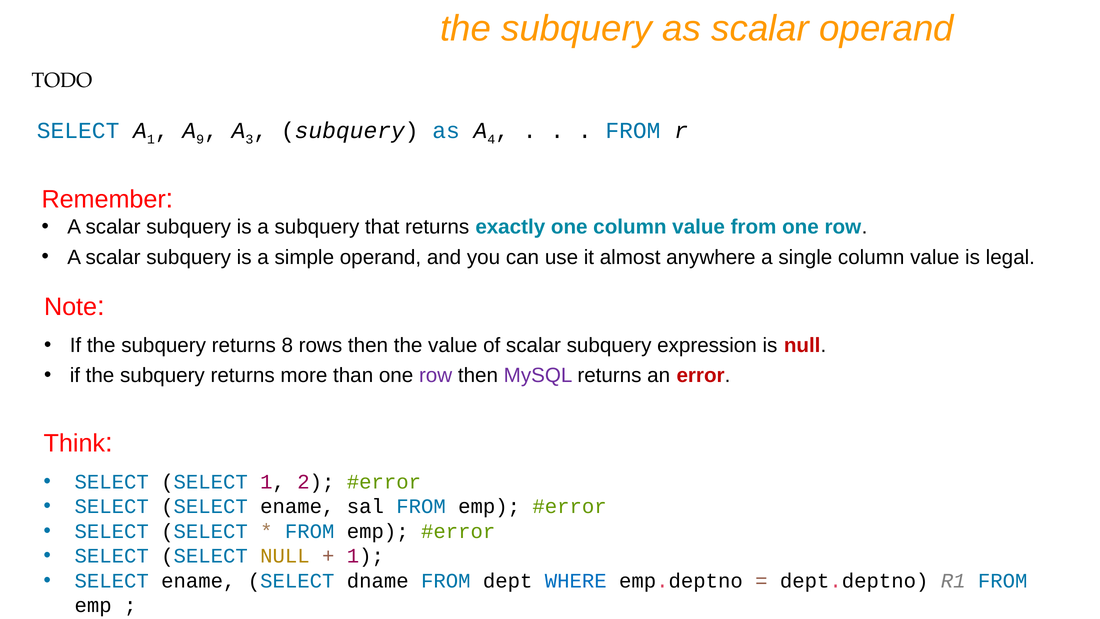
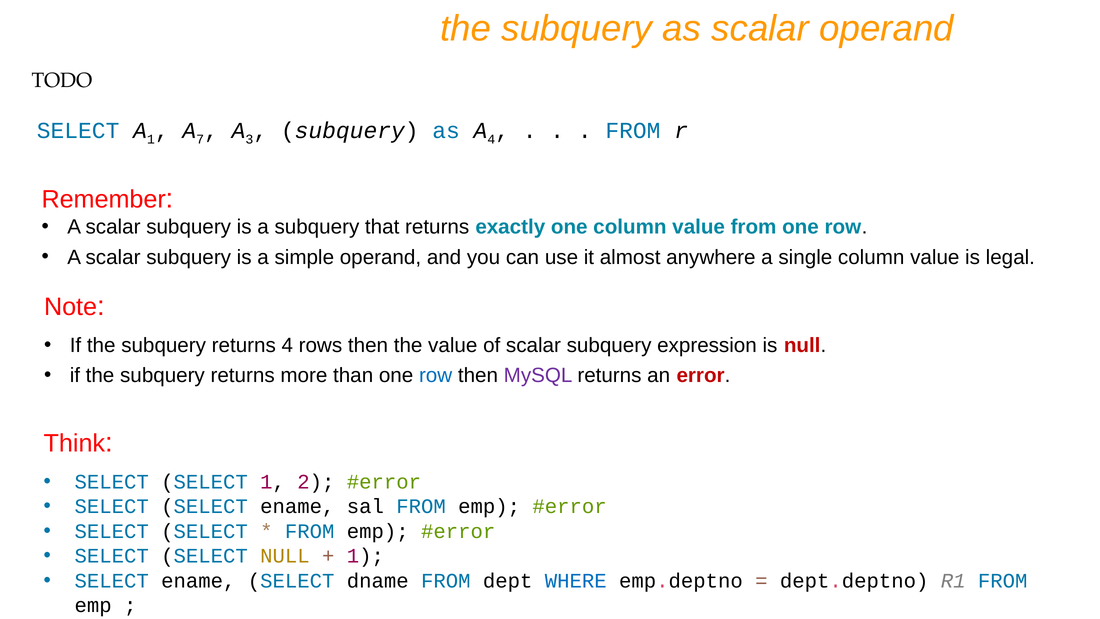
9: 9 -> 7 (200, 139)
returns 8: 8 -> 4 (287, 345)
row colour: purple -> blue (436, 375)
